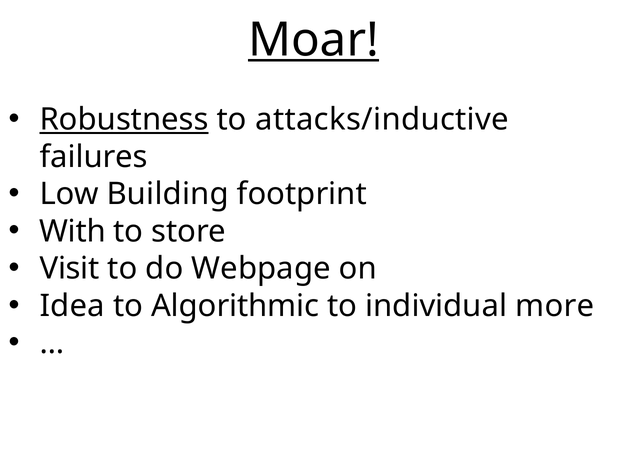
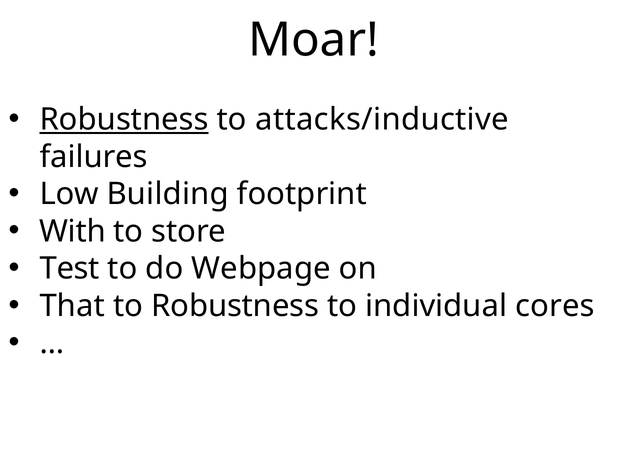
Moar underline: present -> none (314, 40)
Visit: Visit -> Test (70, 269)
Idea: Idea -> That (72, 306)
to Algorithmic: Algorithmic -> Robustness (235, 306)
more: more -> cores (555, 306)
